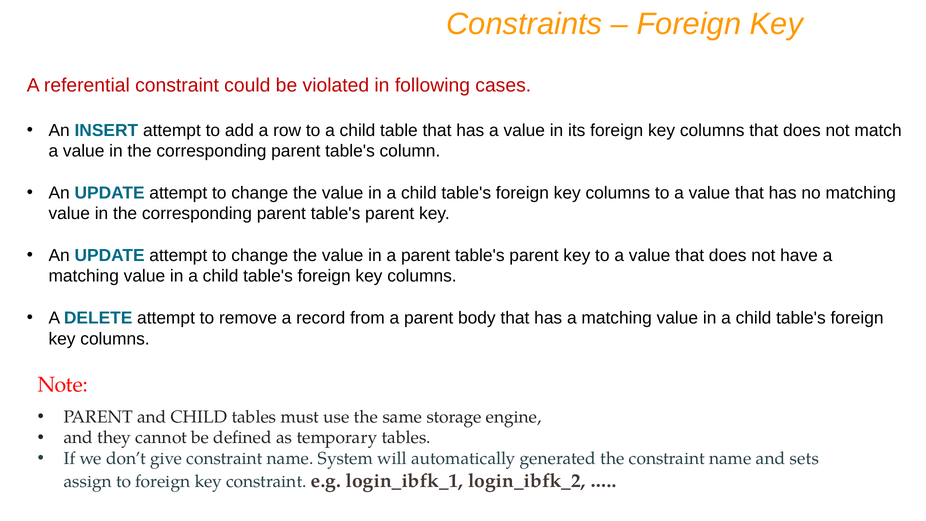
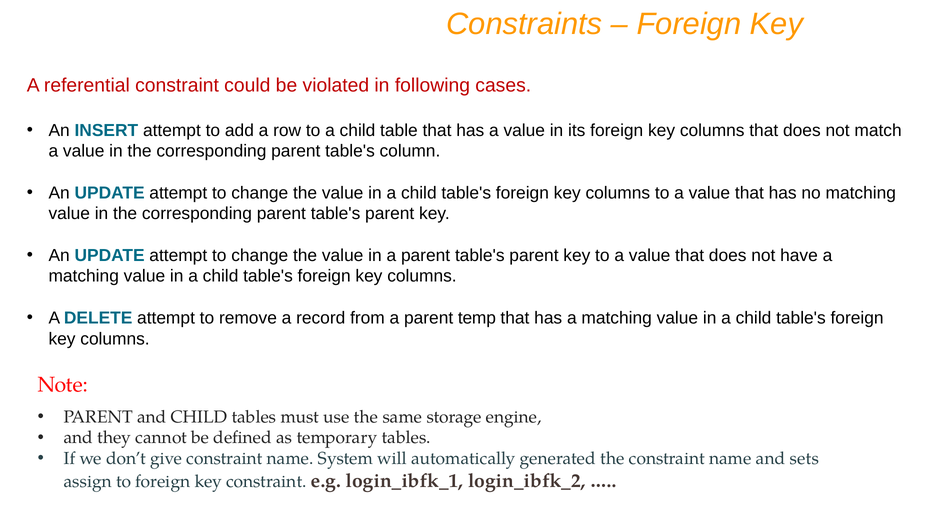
body: body -> temp (477, 318)
